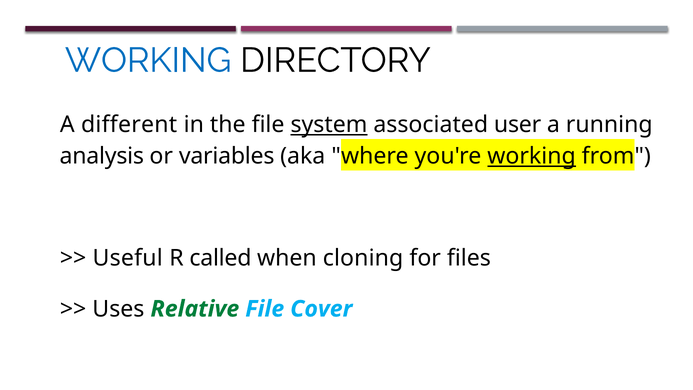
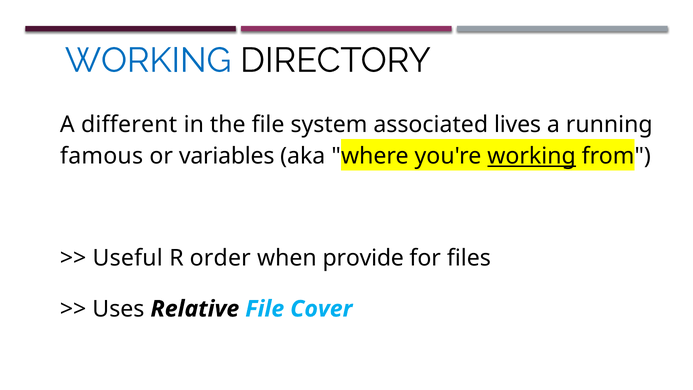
system underline: present -> none (329, 125)
user: user -> lives (518, 125)
analysis: analysis -> famous (102, 156)
called: called -> order (220, 258)
cloning: cloning -> provide (363, 258)
Relative colour: green -> black (195, 309)
